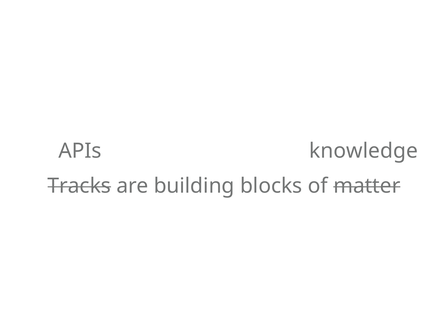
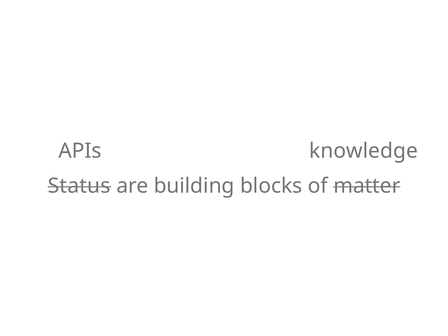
Tracks: Tracks -> Status (79, 186)
